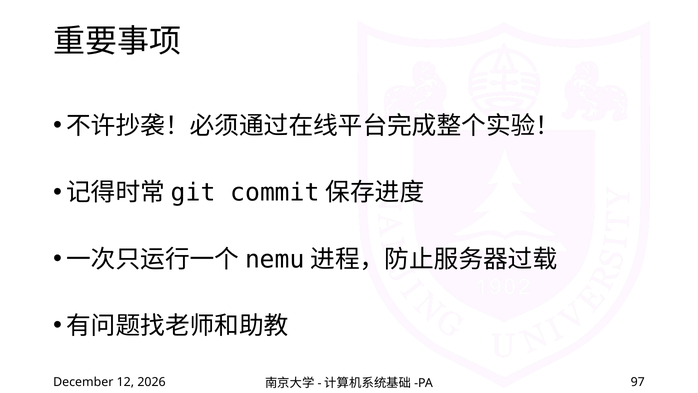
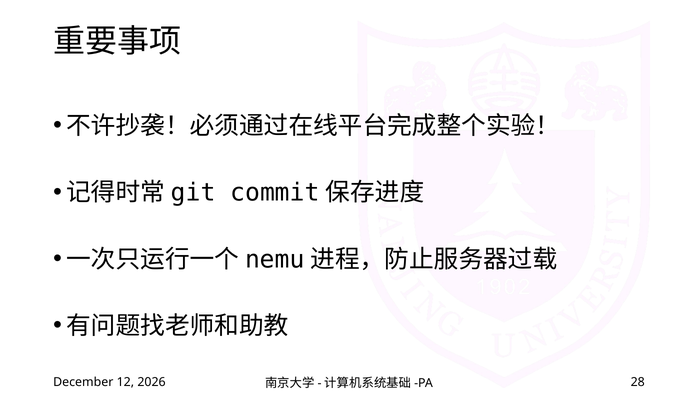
97: 97 -> 28 (638, 382)
